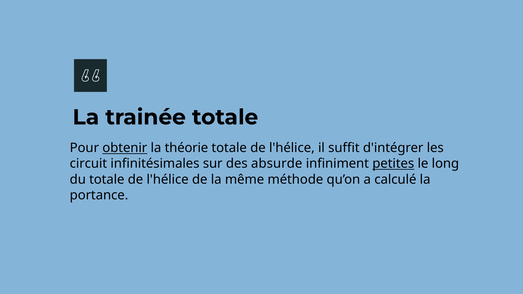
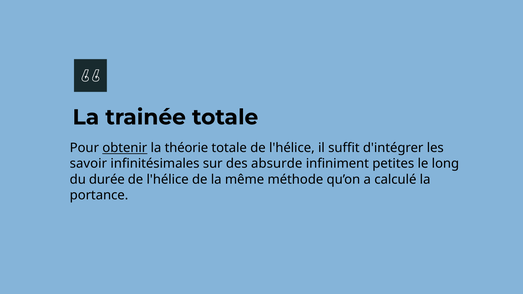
circuit: circuit -> savoir (88, 164)
petites underline: present -> none (393, 164)
du totale: totale -> durée (107, 179)
